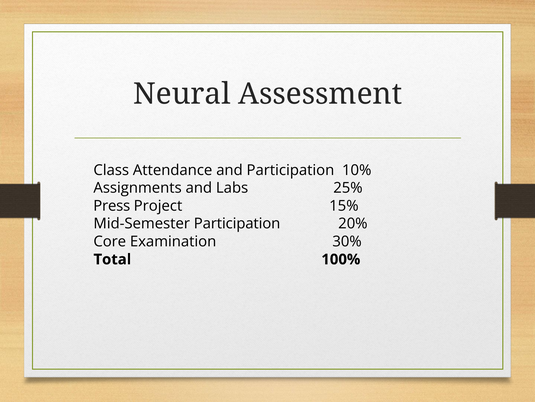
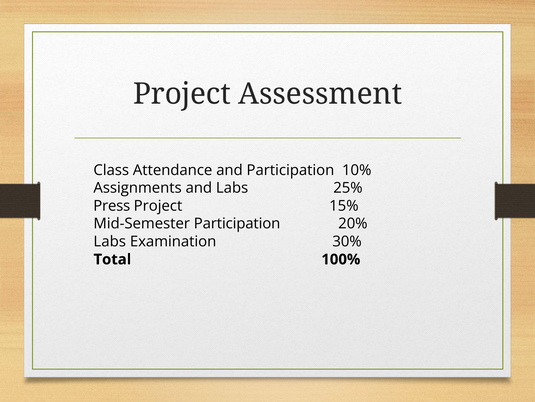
Neural: Neural -> Project (182, 94)
Core: Core -> Labs (110, 241)
